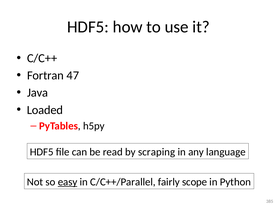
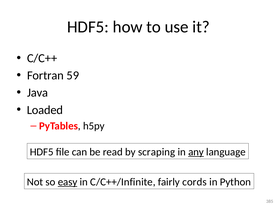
47: 47 -> 59 (73, 75)
any underline: none -> present (196, 152)
C/C++/Parallel: C/C++/Parallel -> C/C++/Infinite (123, 182)
scope: scope -> cords (194, 182)
